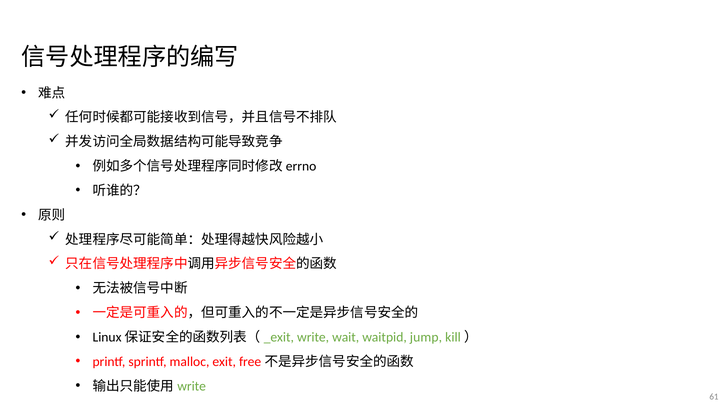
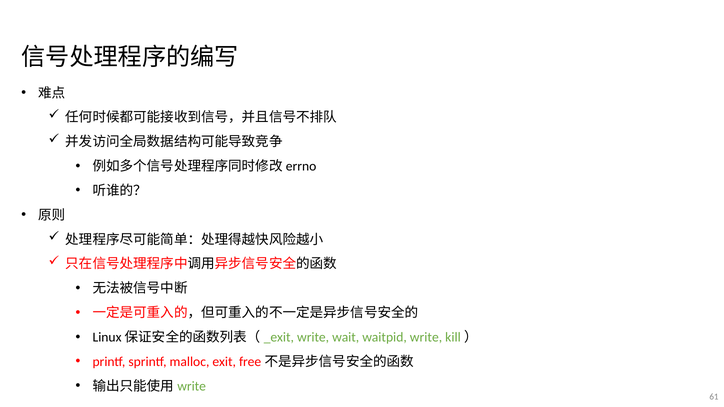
waitpid jump: jump -> write (426, 337)
